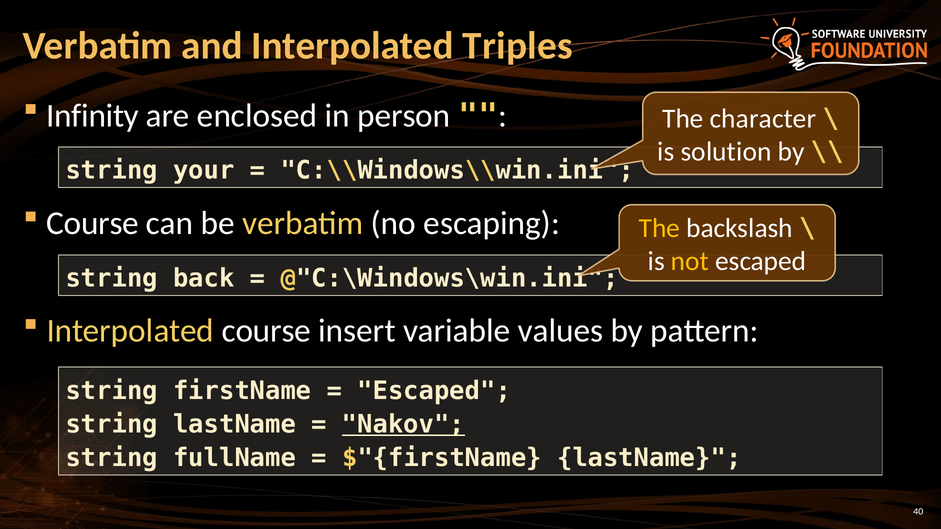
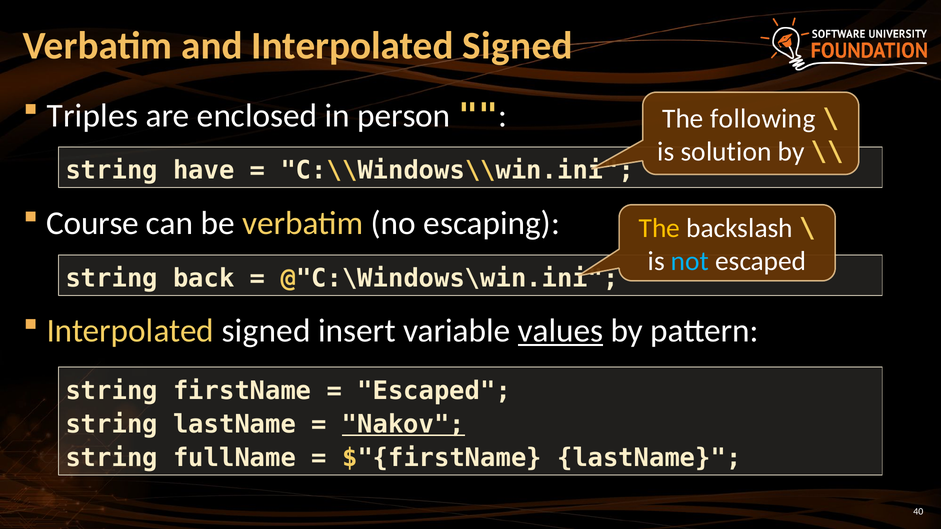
and Interpolated Triples: Triples -> Signed (518, 46)
Infinity: Infinity -> Triples (92, 116)
character: character -> following (763, 119)
your: your -> have (204, 171)
not colour: yellow -> light blue (690, 261)
course: course -> signed (266, 331)
values underline: none -> present (561, 331)
